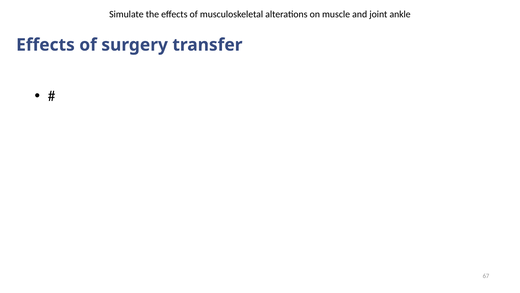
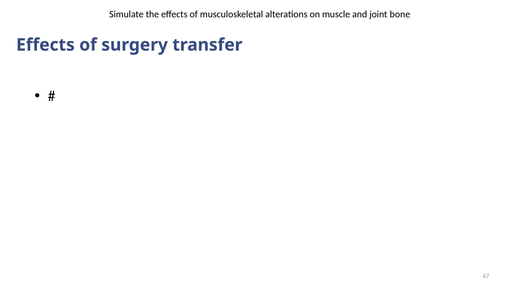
ankle: ankle -> bone (400, 14)
